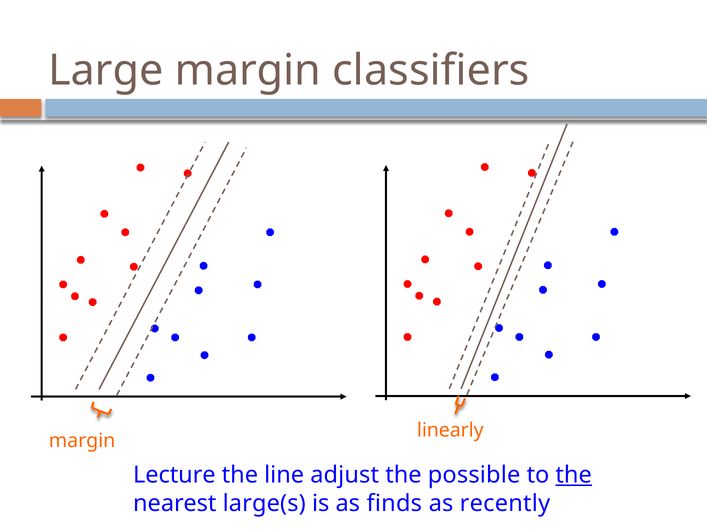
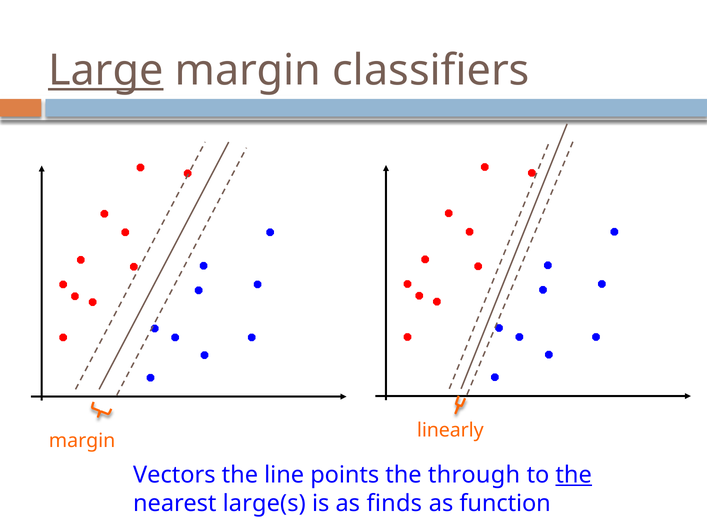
Large underline: none -> present (106, 71)
Lecture: Lecture -> Vectors (174, 475)
adjust: adjust -> points (345, 475)
possible: possible -> through (474, 475)
recently: recently -> function (505, 503)
